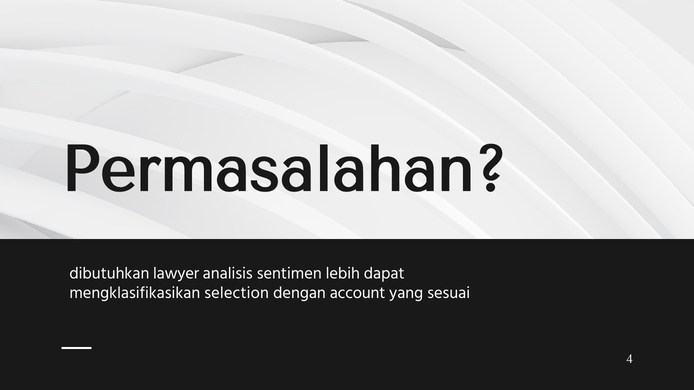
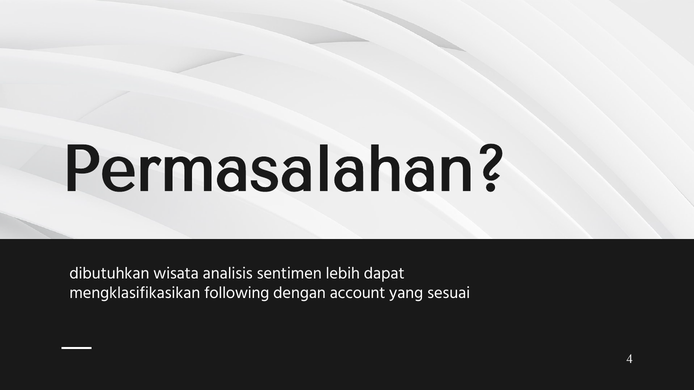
lawyer: lawyer -> wisata (176, 274)
selection: selection -> following (237, 293)
